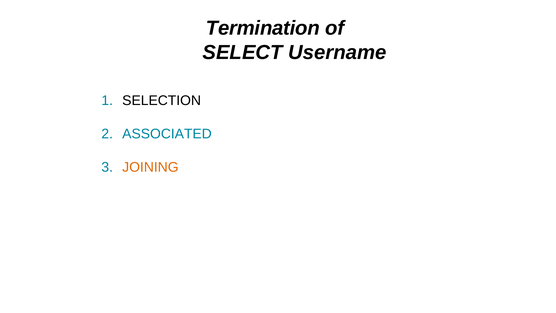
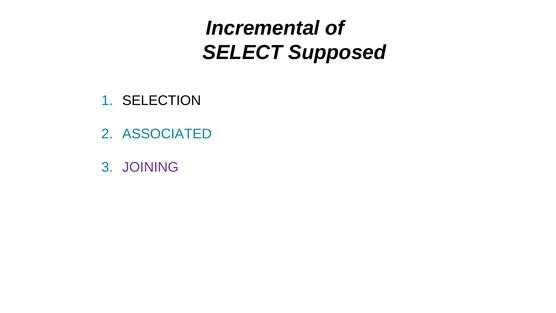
Termination: Termination -> Incremental (263, 28)
Username: Username -> Supposed (337, 53)
JOINING colour: orange -> purple (150, 167)
